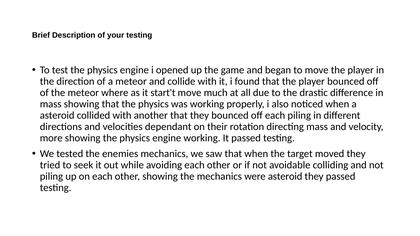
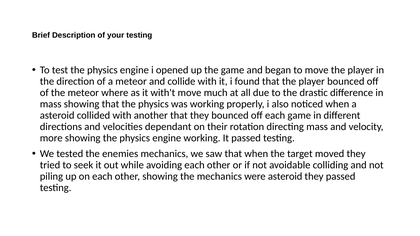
start't: start't -> with't (163, 93)
each piling: piling -> game (299, 115)
